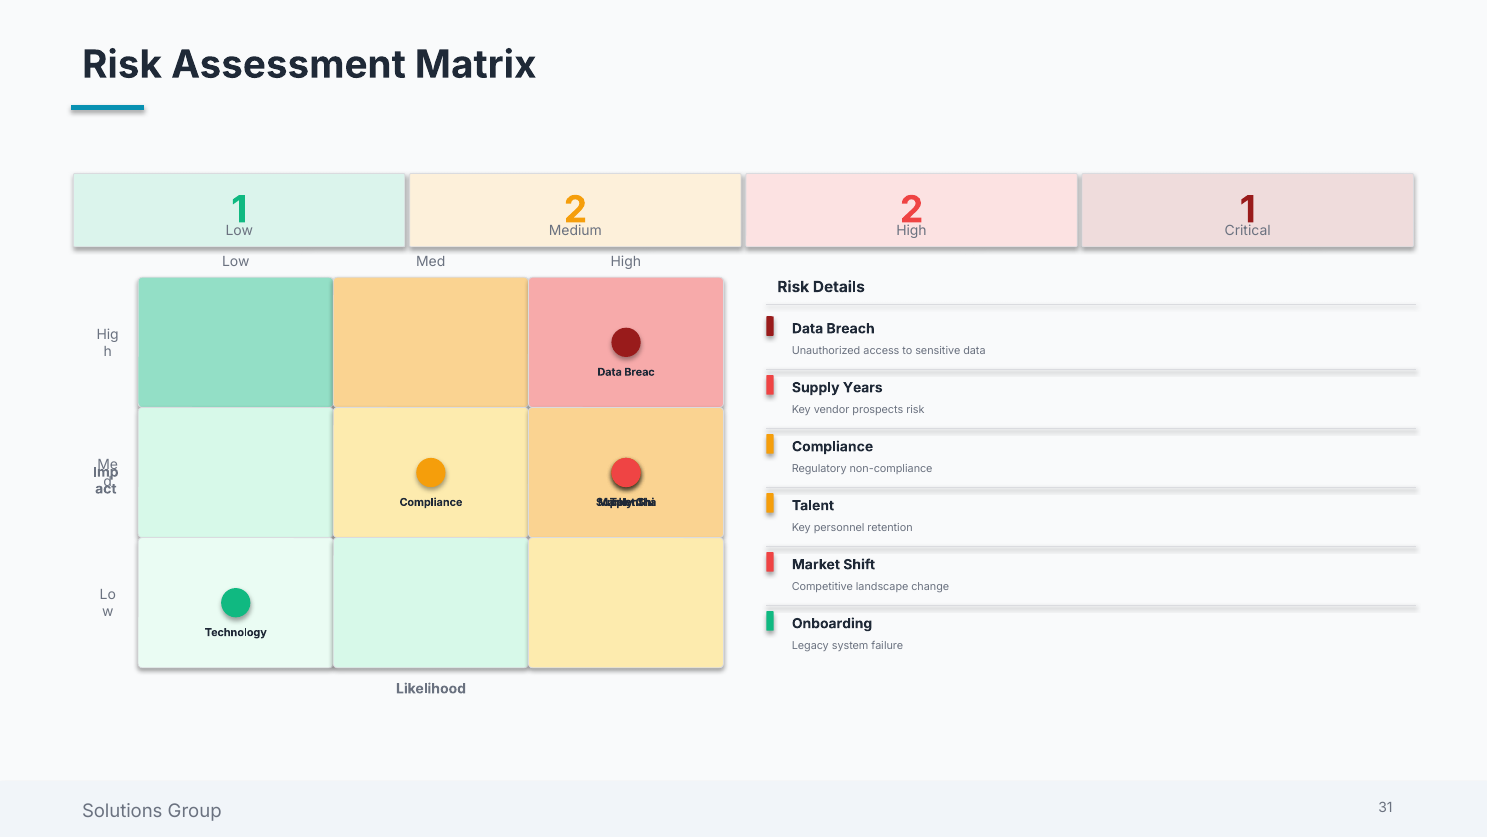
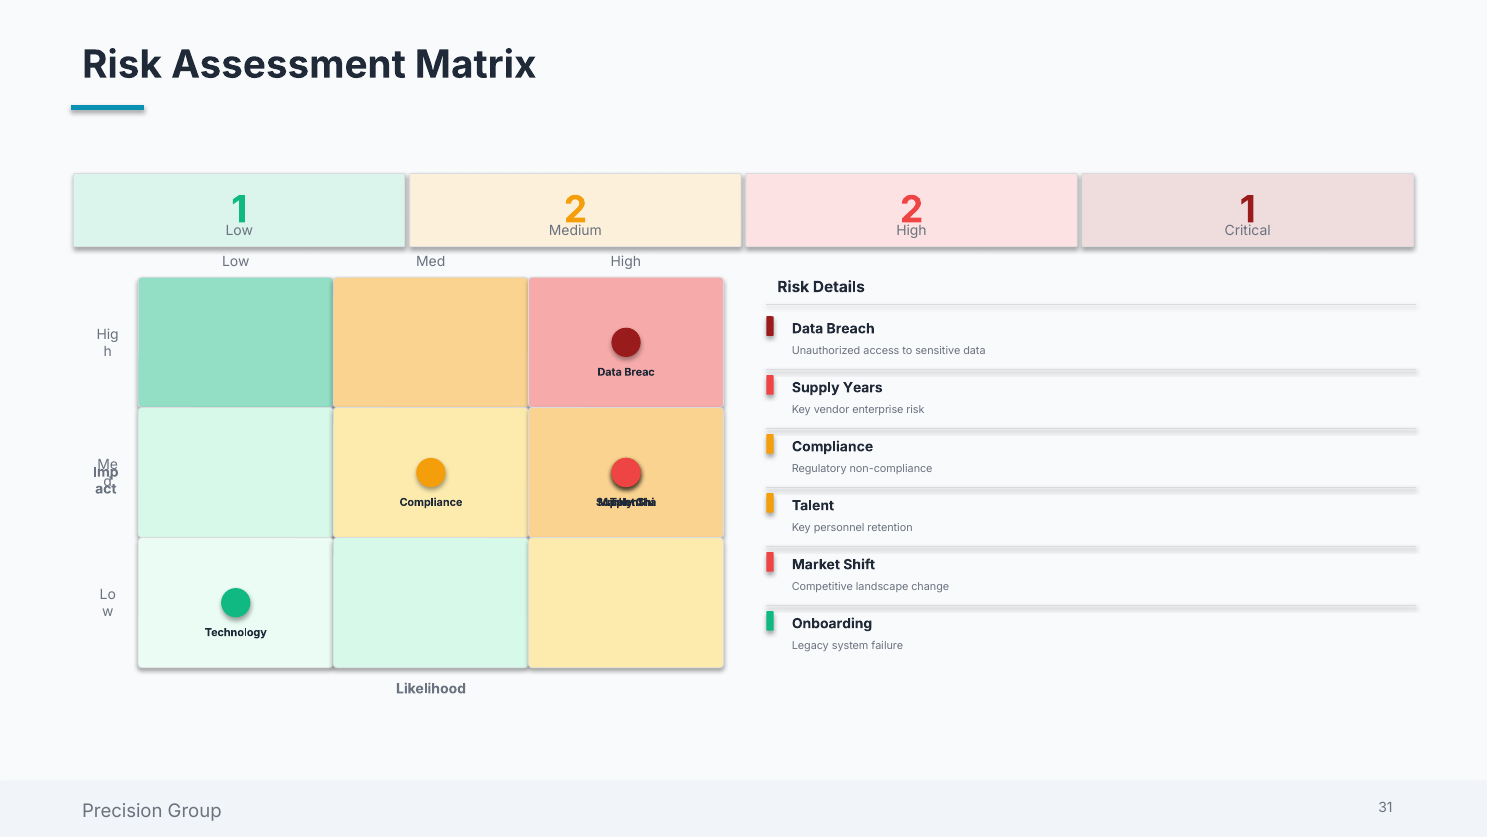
prospects: prospects -> enterprise (878, 410)
Solutions: Solutions -> Precision (122, 811)
